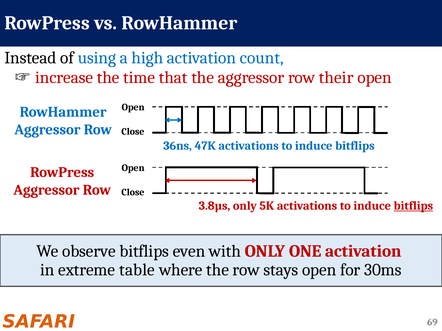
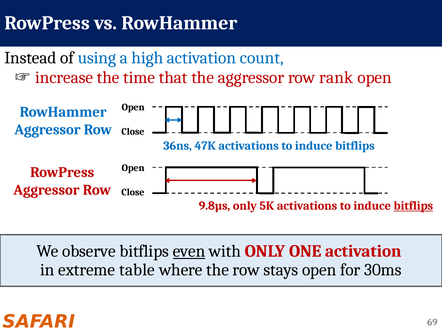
their: their -> rank (336, 78)
3.8µs: 3.8µs -> 9.8µs (215, 206)
even underline: none -> present (189, 252)
